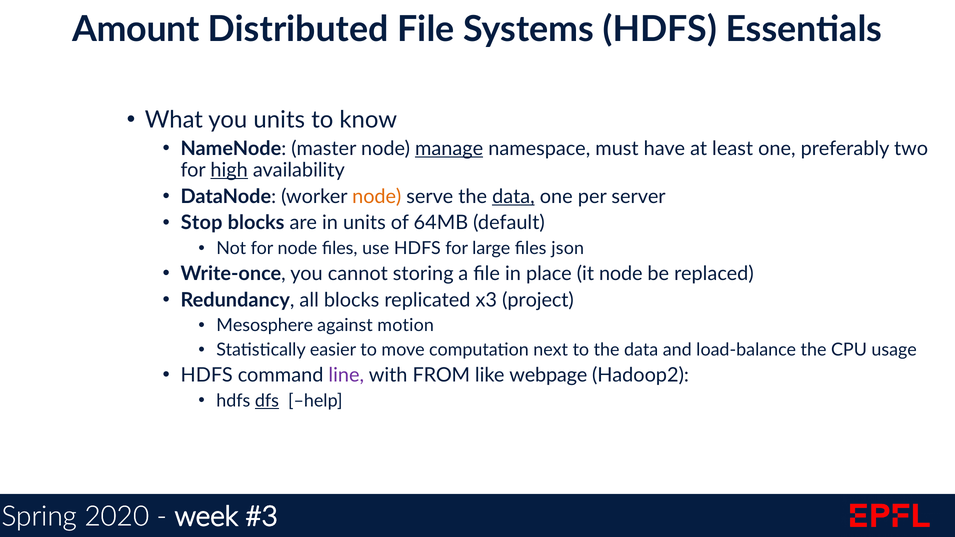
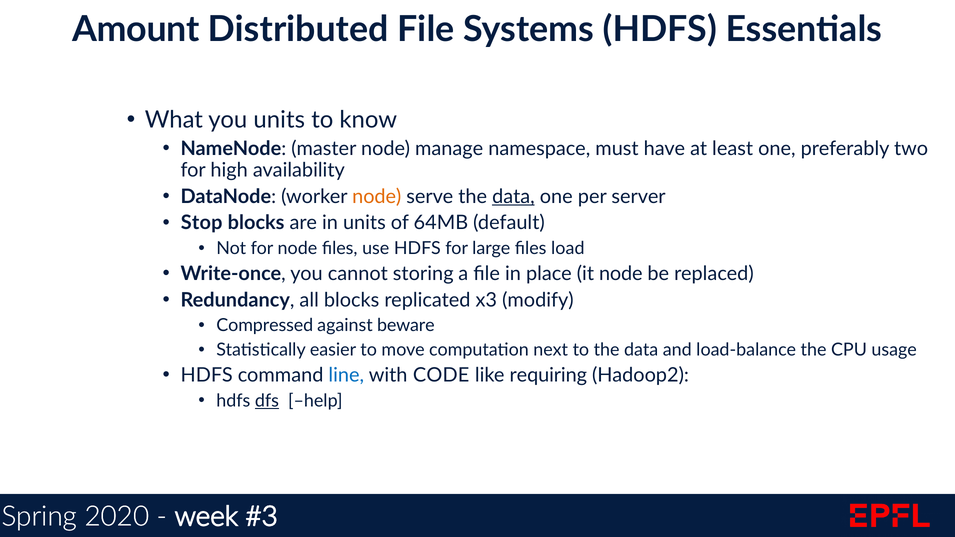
manage underline: present -> none (449, 149)
high underline: present -> none (229, 170)
json: json -> load (568, 248)
project: project -> modify (538, 300)
Mesosphere: Mesosphere -> Compressed (265, 326)
motion: motion -> beware (406, 326)
line colour: purple -> blue (346, 375)
FROM: FROM -> CODE (441, 375)
webpage: webpage -> requiring (548, 375)
